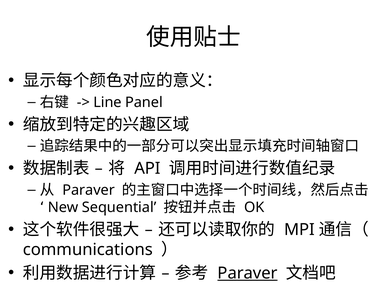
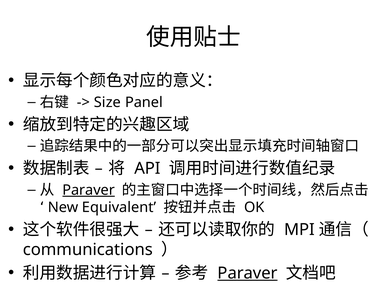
Line: Line -> Size (107, 102)
Paraver underline: none -> present (89, 190)
Sequential: Sequential -> Equivalent (119, 208)
